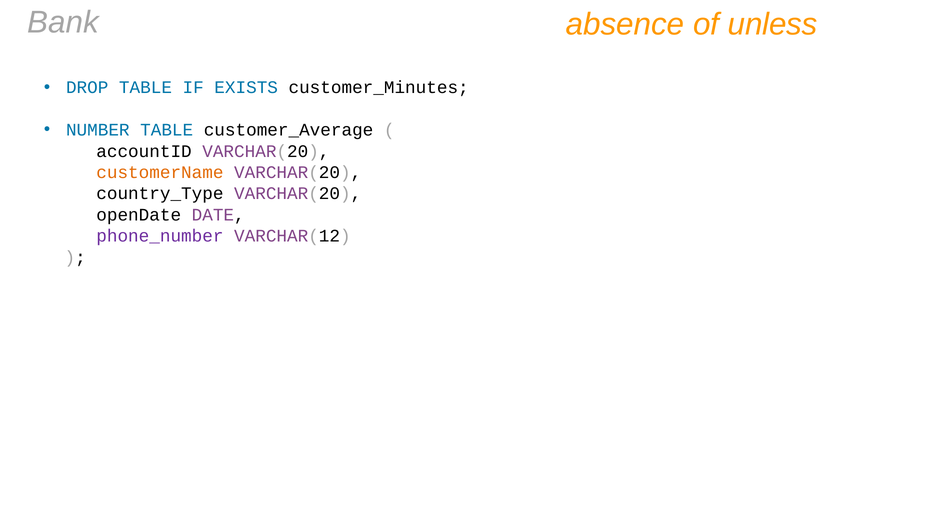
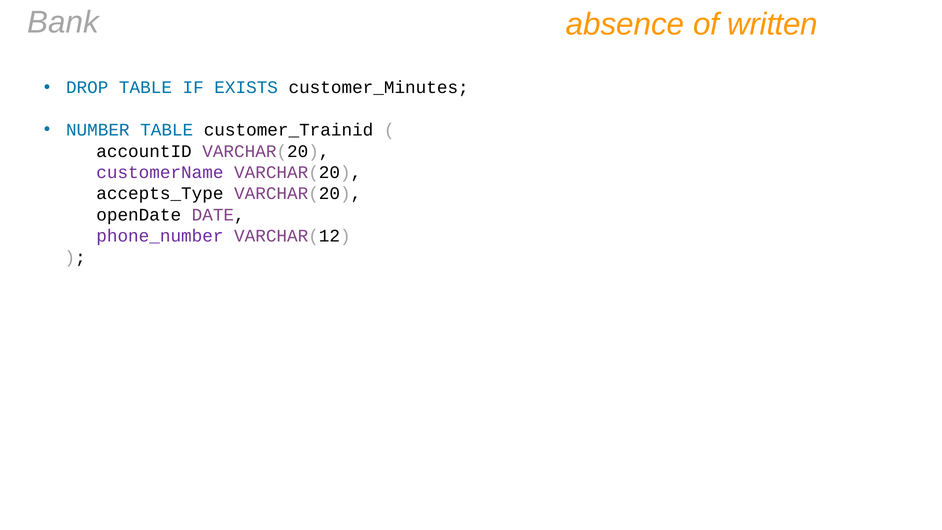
unless: unless -> written (773, 25)
customer_Average: customer_Average -> customer_Trainid (289, 130)
customerName colour: orange -> purple (160, 172)
country_Type: country_Type -> accepts_Type (160, 194)
